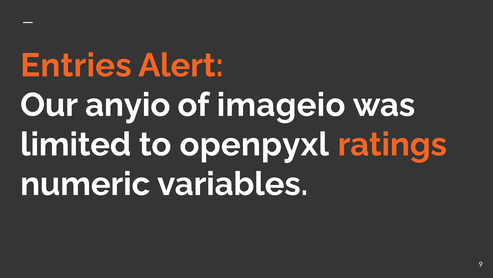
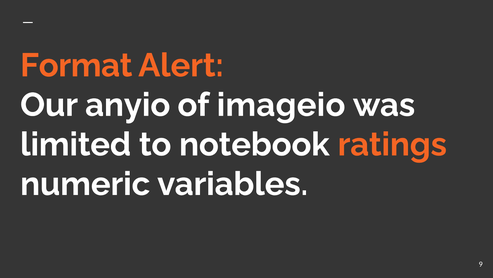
Entries: Entries -> Format (76, 65)
openpyxl: openpyxl -> notebook (254, 144)
